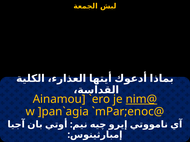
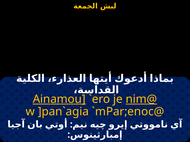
Ainamou underline: none -> present (59, 99)
